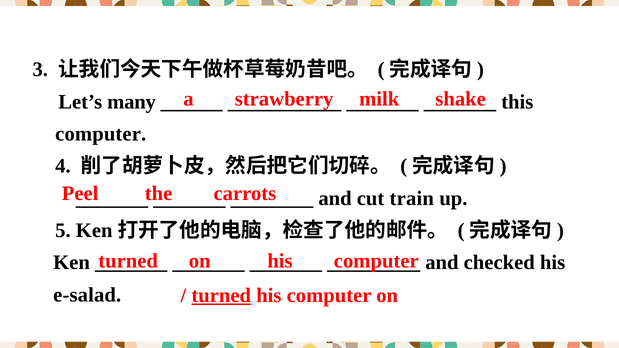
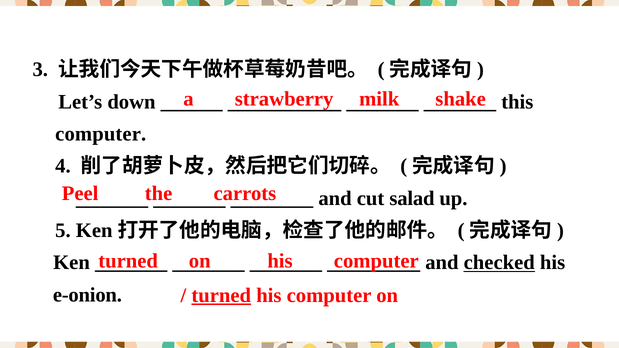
many: many -> down (131, 102)
train: train -> salad (412, 198)
checked underline: none -> present (499, 263)
e-salad: e-salad -> e-onion (87, 295)
